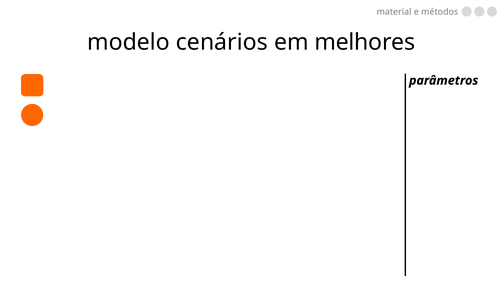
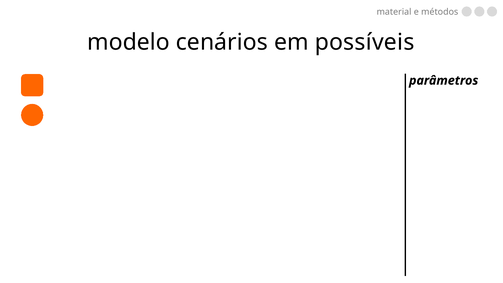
melhores: melhores -> possíveis (365, 42)
